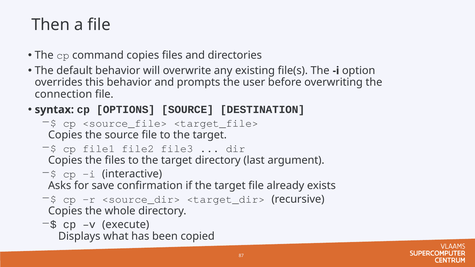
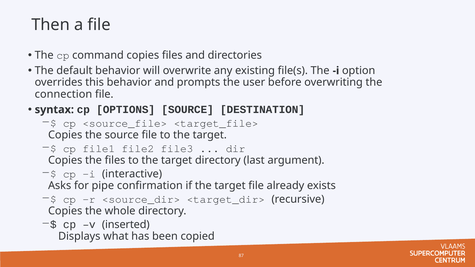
save: save -> pipe (103, 186)
execute: execute -> inserted (126, 225)
